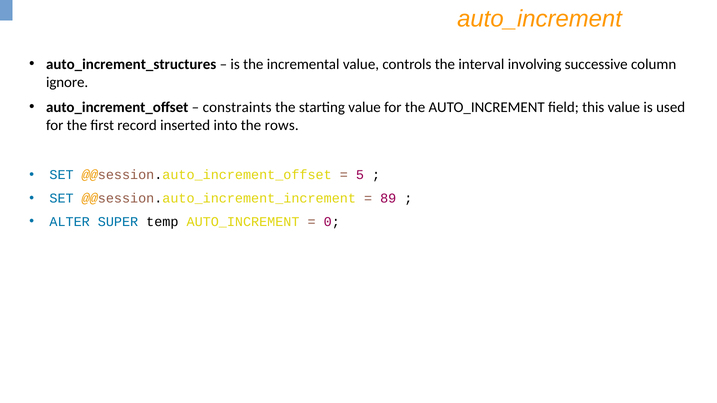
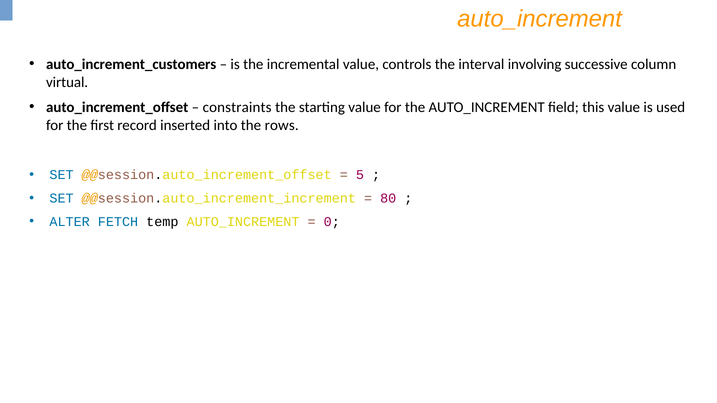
auto_increment_structures: auto_increment_structures -> auto_increment_customers (131, 64)
ignore: ignore -> virtual (67, 82)
89: 89 -> 80 (388, 198)
SUPER: SUPER -> FETCH (118, 222)
